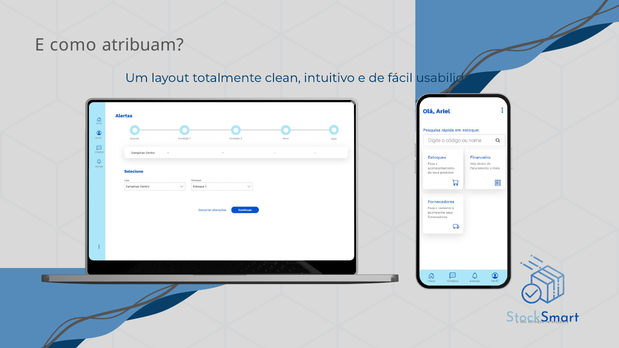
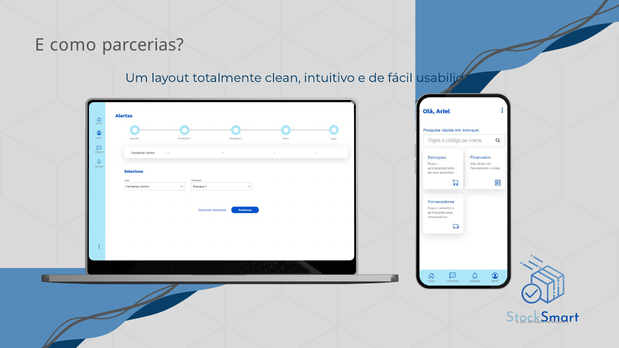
atribuam: atribuam -> parcerias (143, 45)
